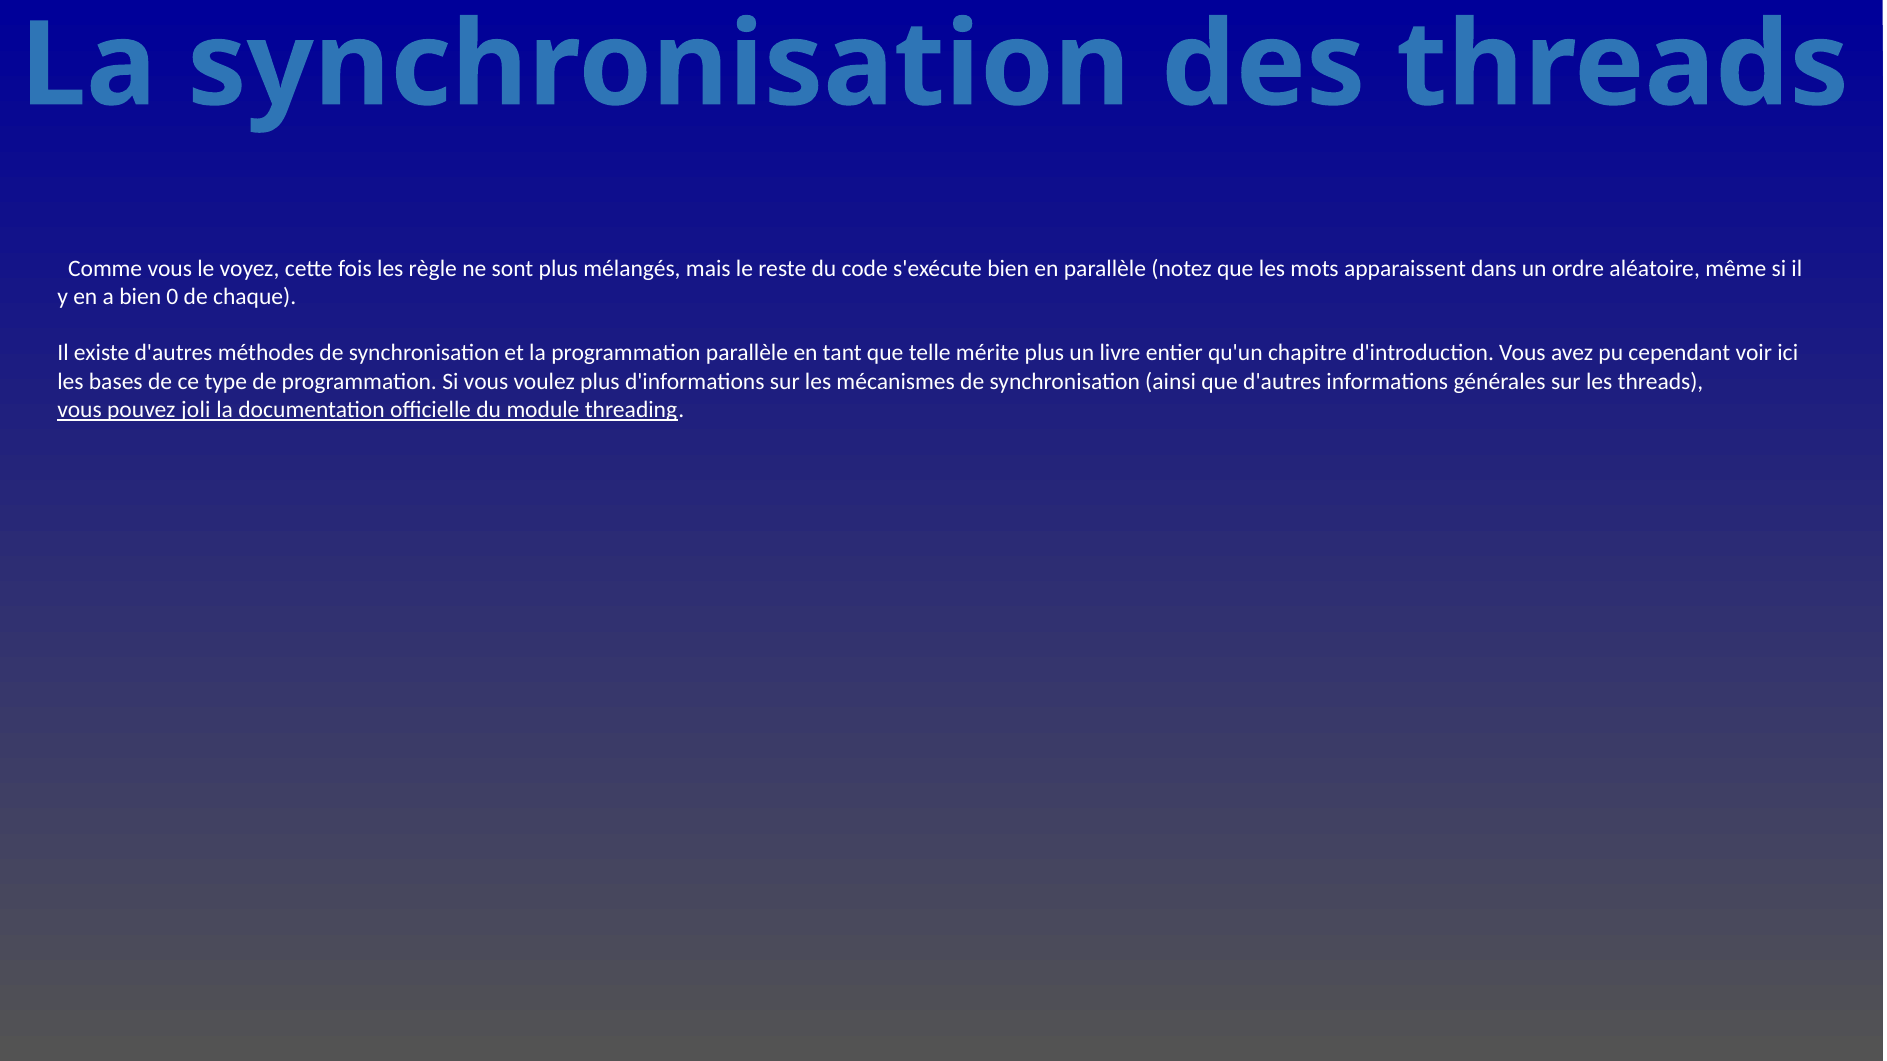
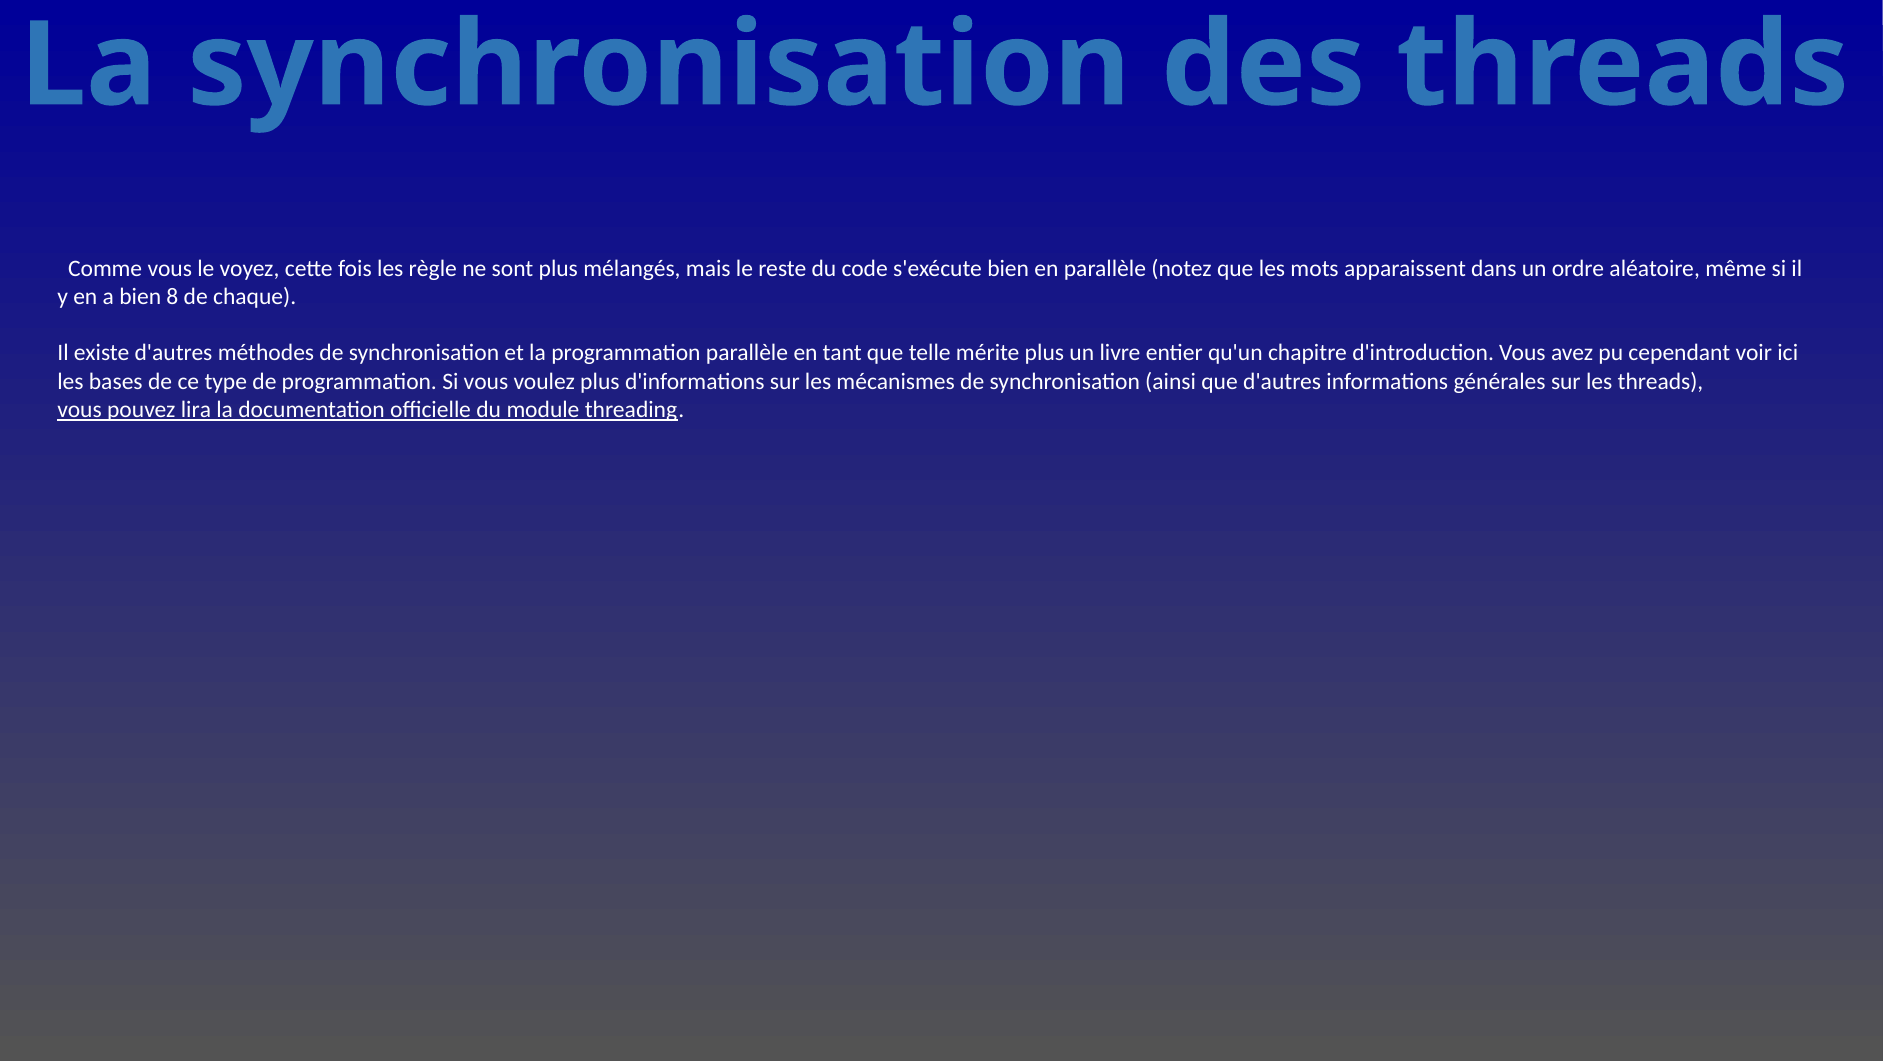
0: 0 -> 8 (172, 297)
joli: joli -> lira (196, 410)
